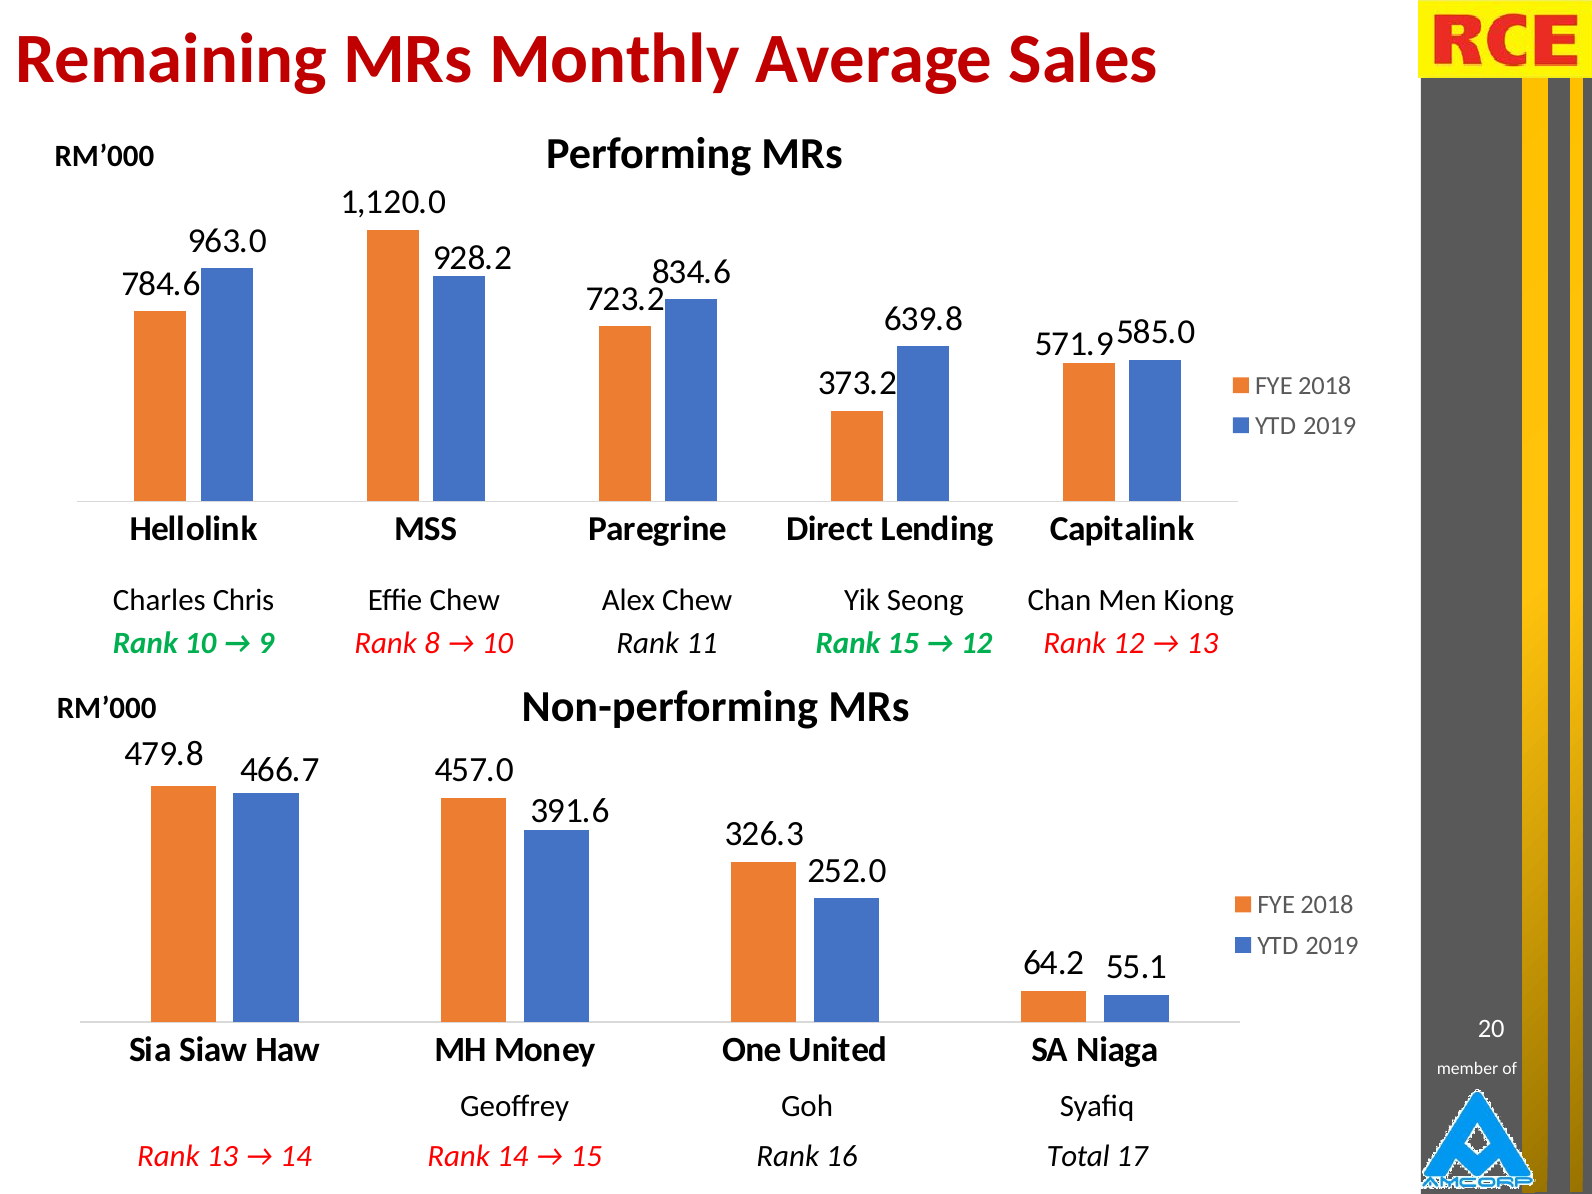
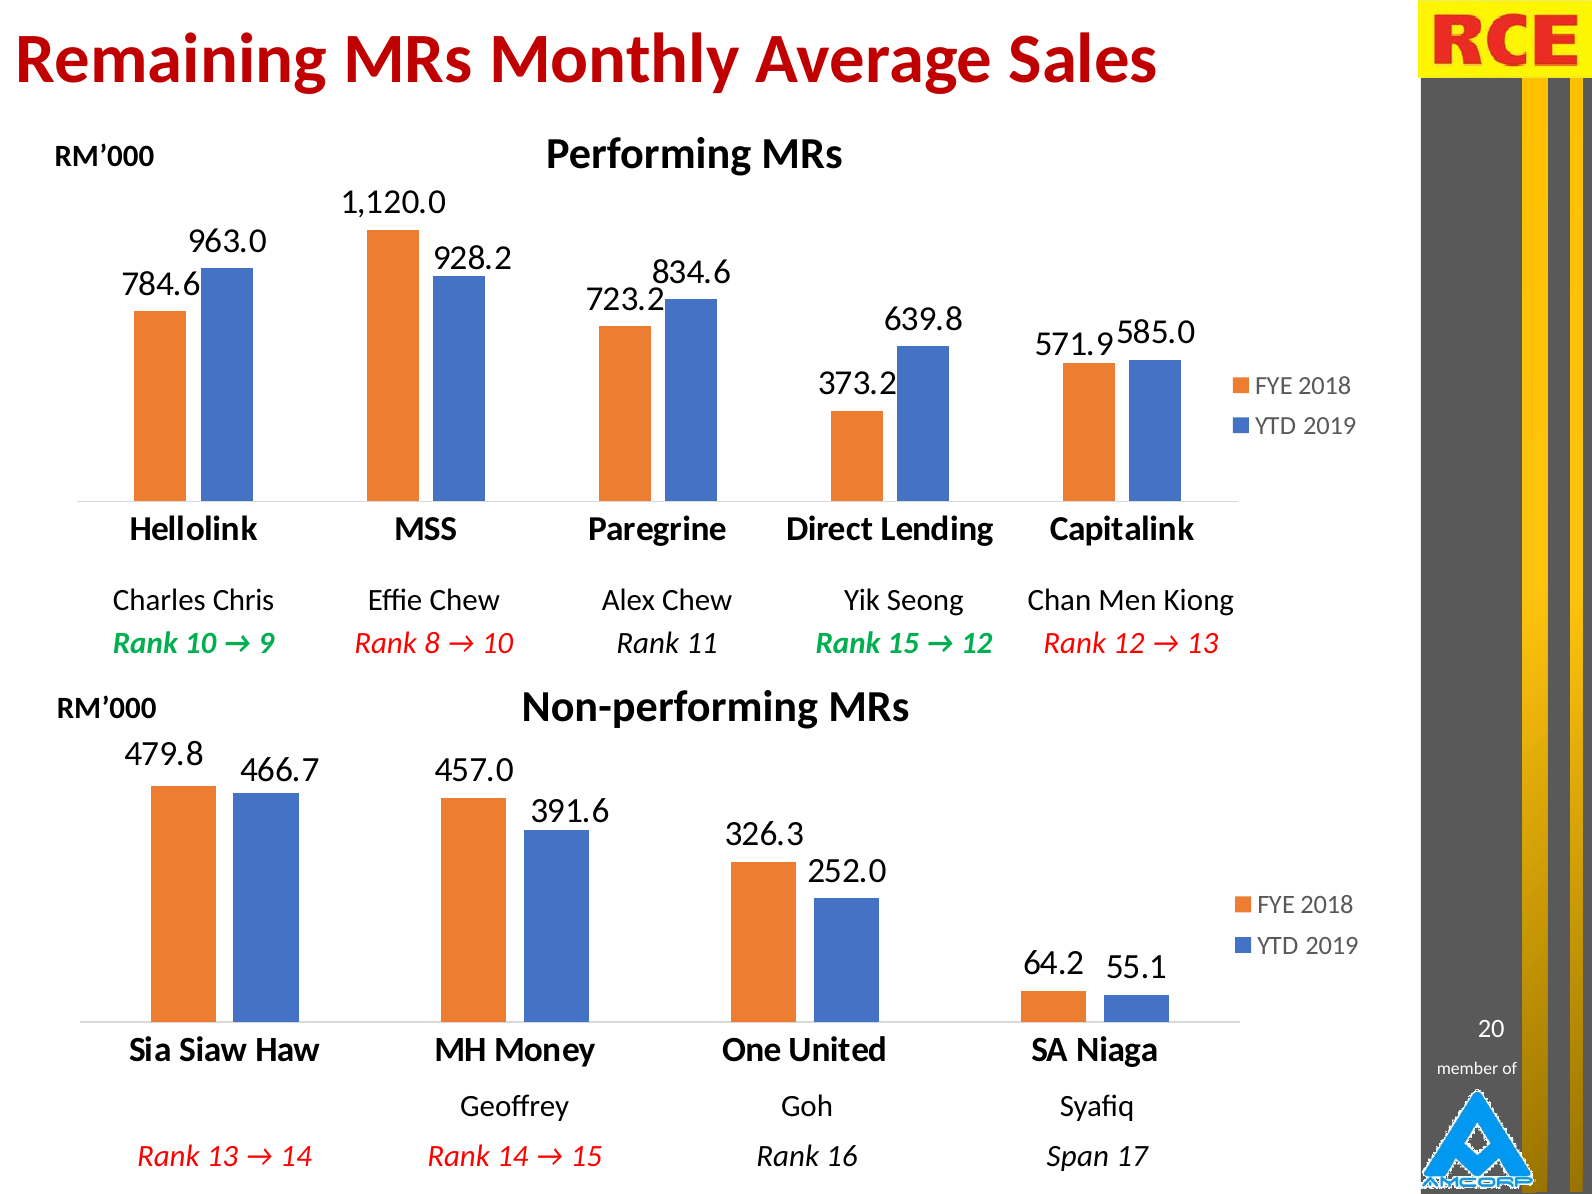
Total: Total -> Span (1078, 1157)
